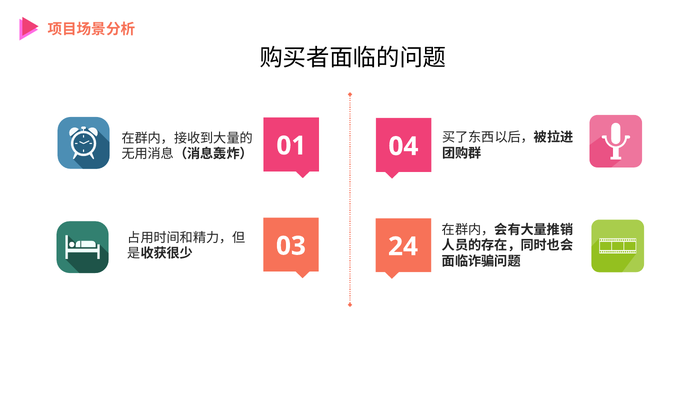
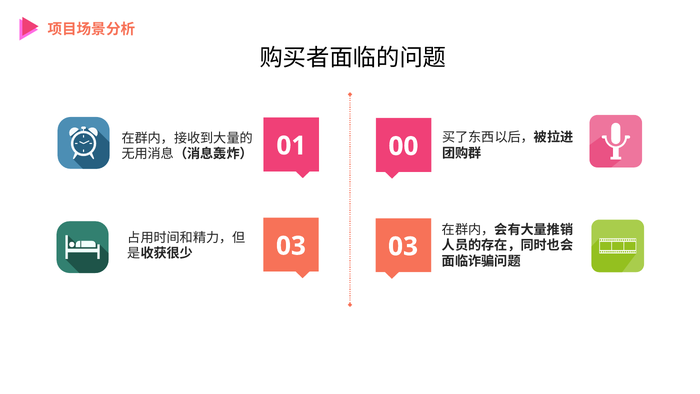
04: 04 -> 00 (403, 146)
03 24: 24 -> 03 (403, 246)
